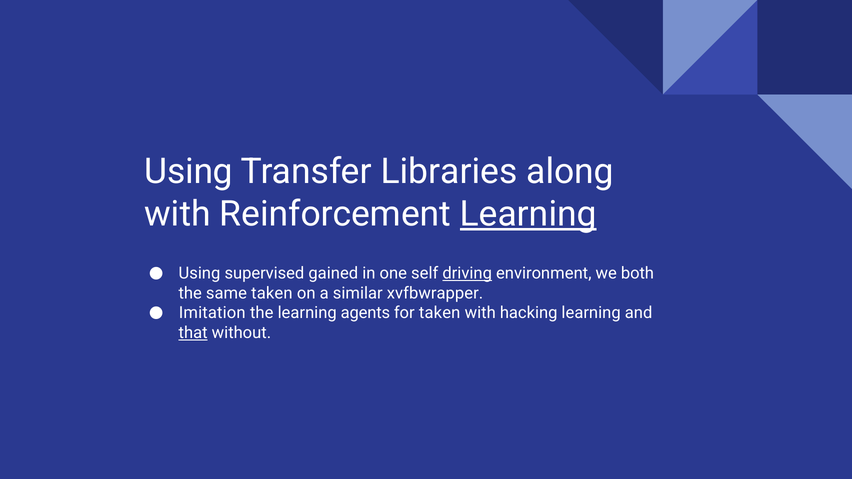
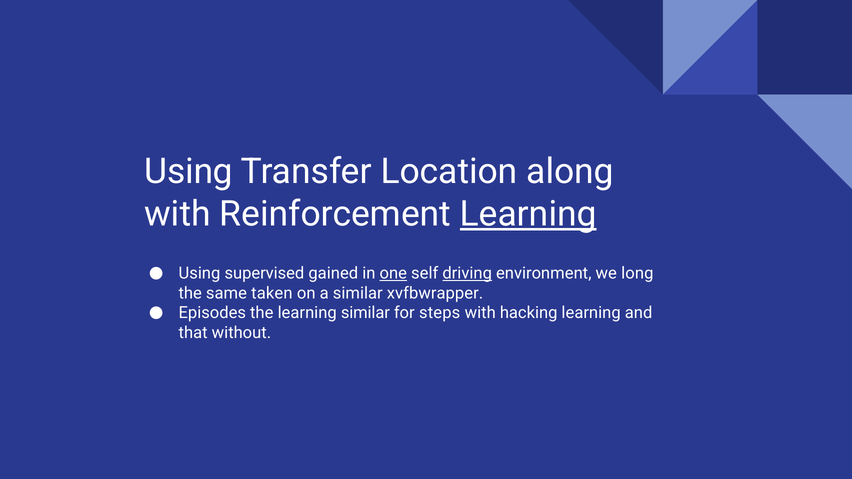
Libraries: Libraries -> Location (449, 172)
one underline: none -> present (393, 273)
both: both -> long (637, 273)
Imitation: Imitation -> Episodes (212, 313)
learning agents: agents -> similar (365, 313)
for taken: taken -> steps (440, 313)
that underline: present -> none (193, 333)
